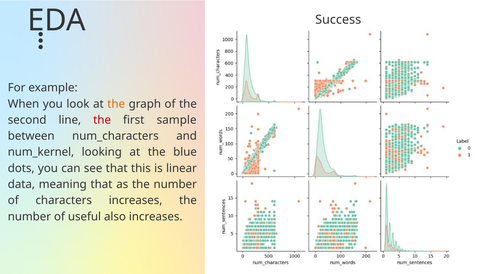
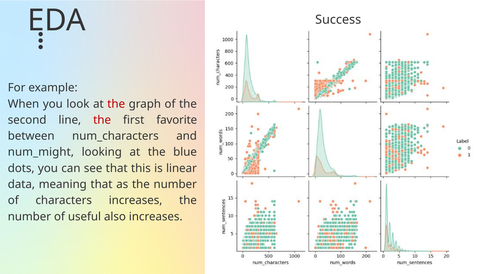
the colour: orange -> red (116, 104)
sample: sample -> favorite (177, 120)
num_kernel: num_kernel -> num_might (41, 152)
